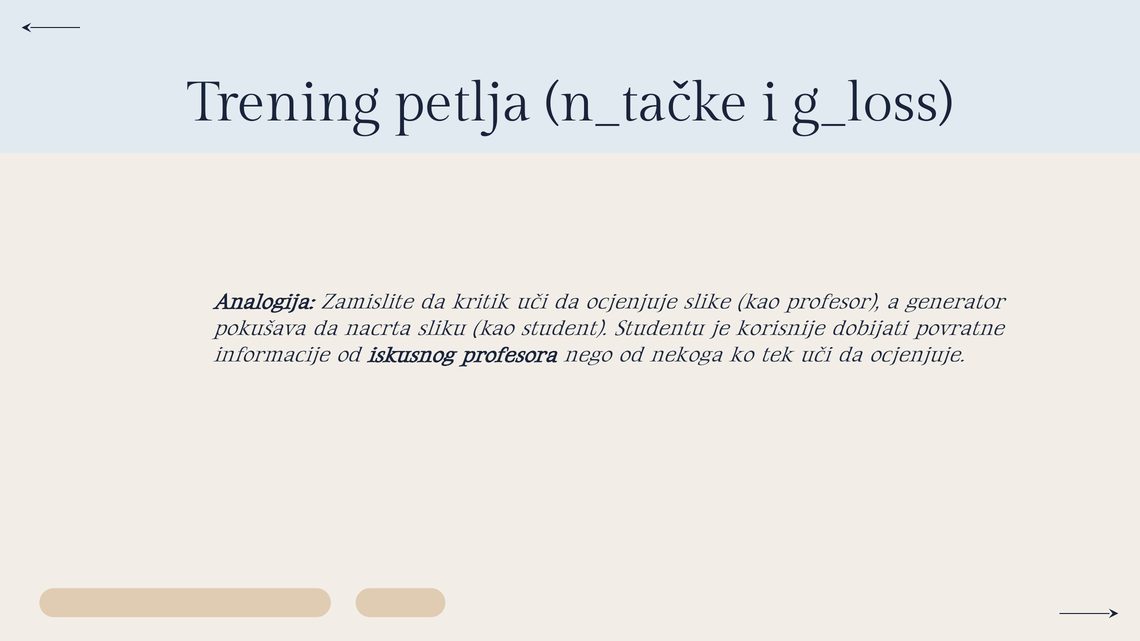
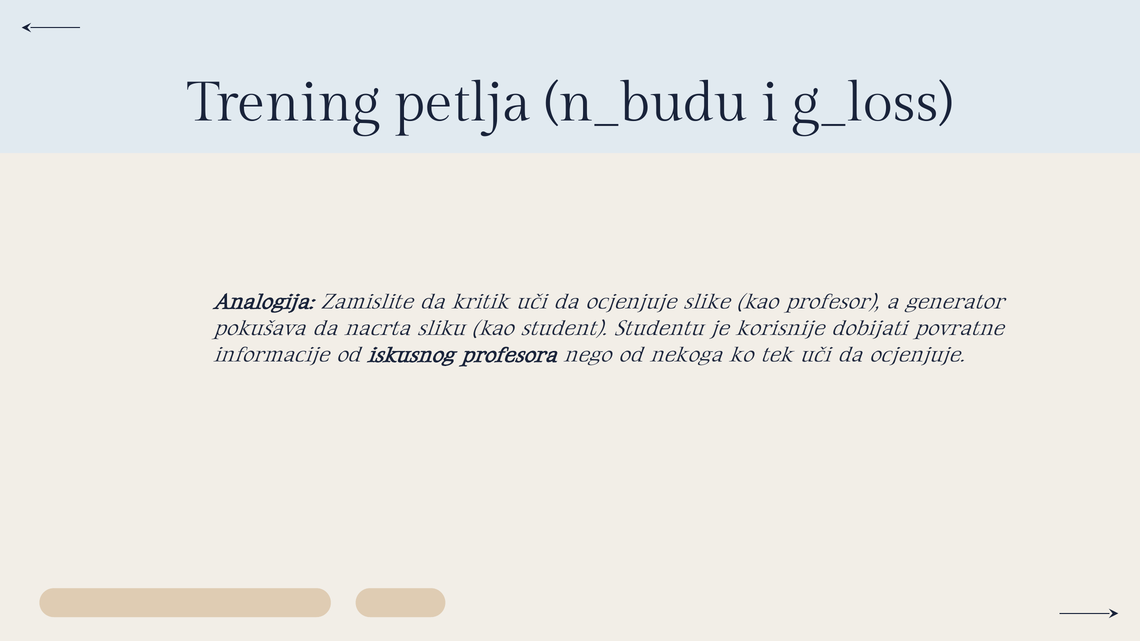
n_tačke: n_tačke -> n_budu (647, 102)
